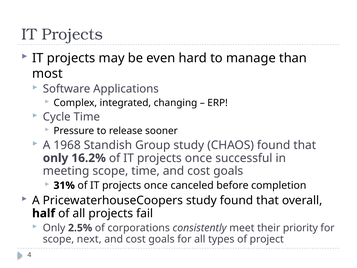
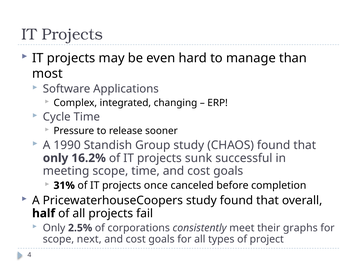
1968: 1968 -> 1990 (67, 145)
once: once -> sunk (198, 158)
priority: priority -> graphs (300, 228)
